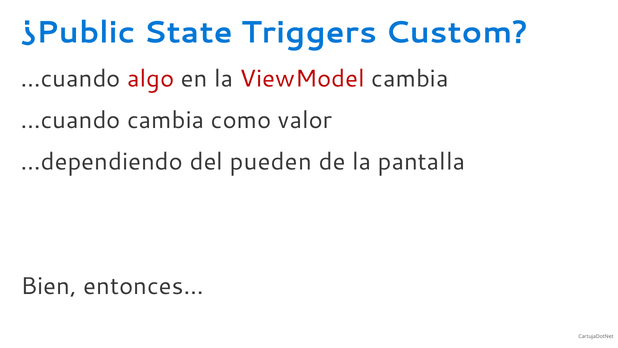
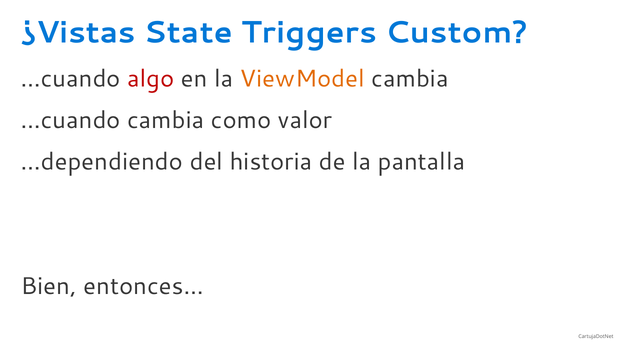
¿Public: ¿Public -> ¿Vistas (78, 32)
ViewModel colour: red -> orange (302, 79)
pueden: pueden -> historia (271, 162)
